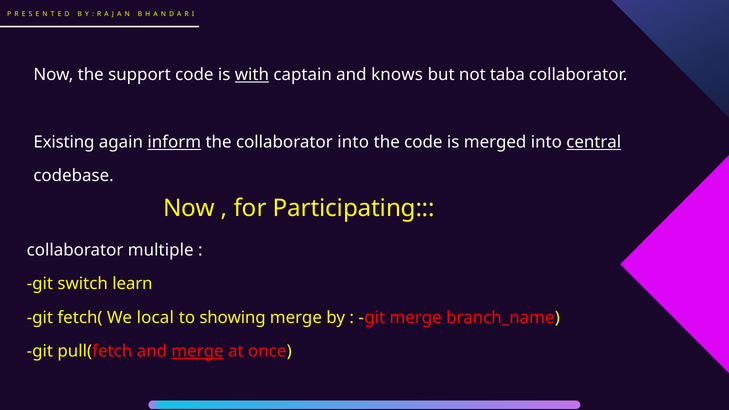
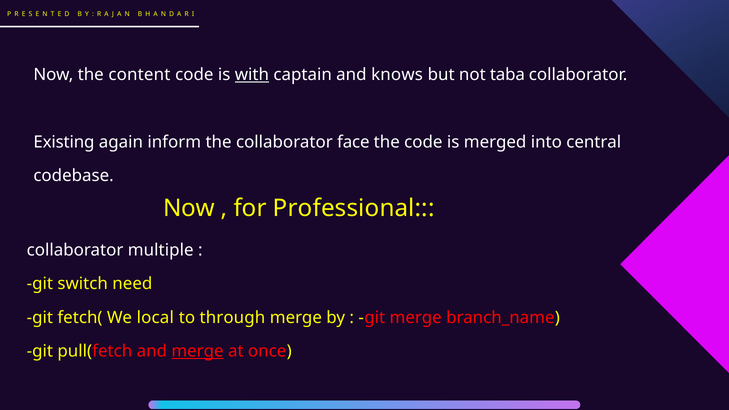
support: support -> content (139, 75)
inform underline: present -> none (174, 142)
collaborator into: into -> face (353, 142)
central underline: present -> none (594, 142)
Participating: Participating -> Professional (354, 208)
learn: learn -> need (132, 284)
showing: showing -> through (232, 318)
